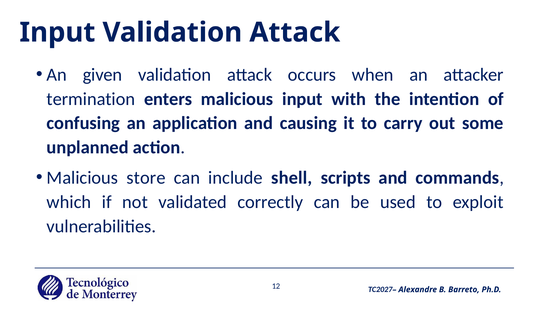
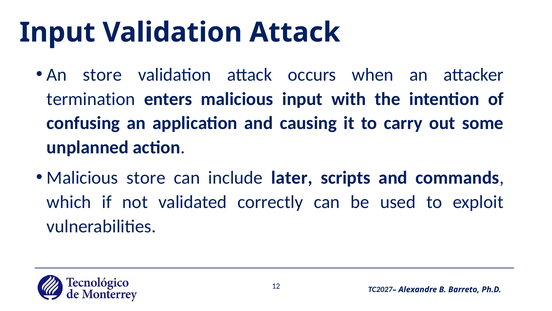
An given: given -> store (102, 74)
shell: shell -> later (292, 177)
